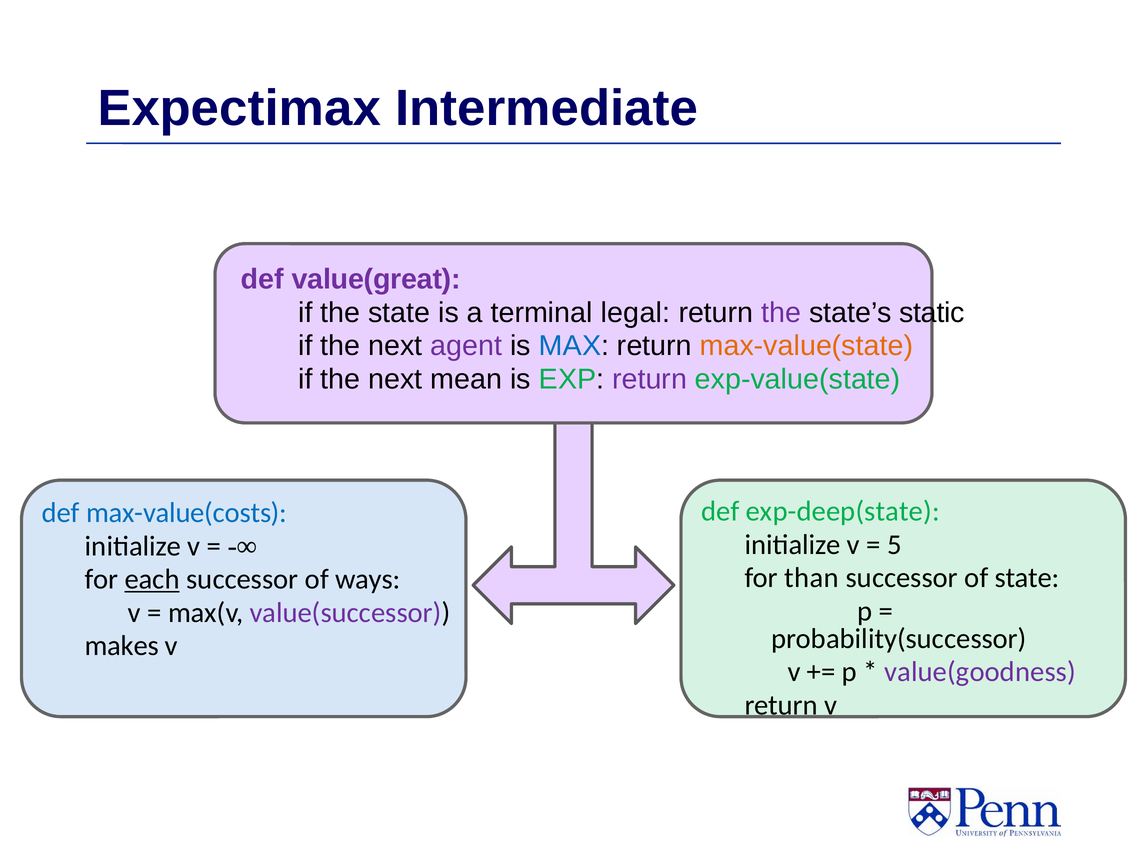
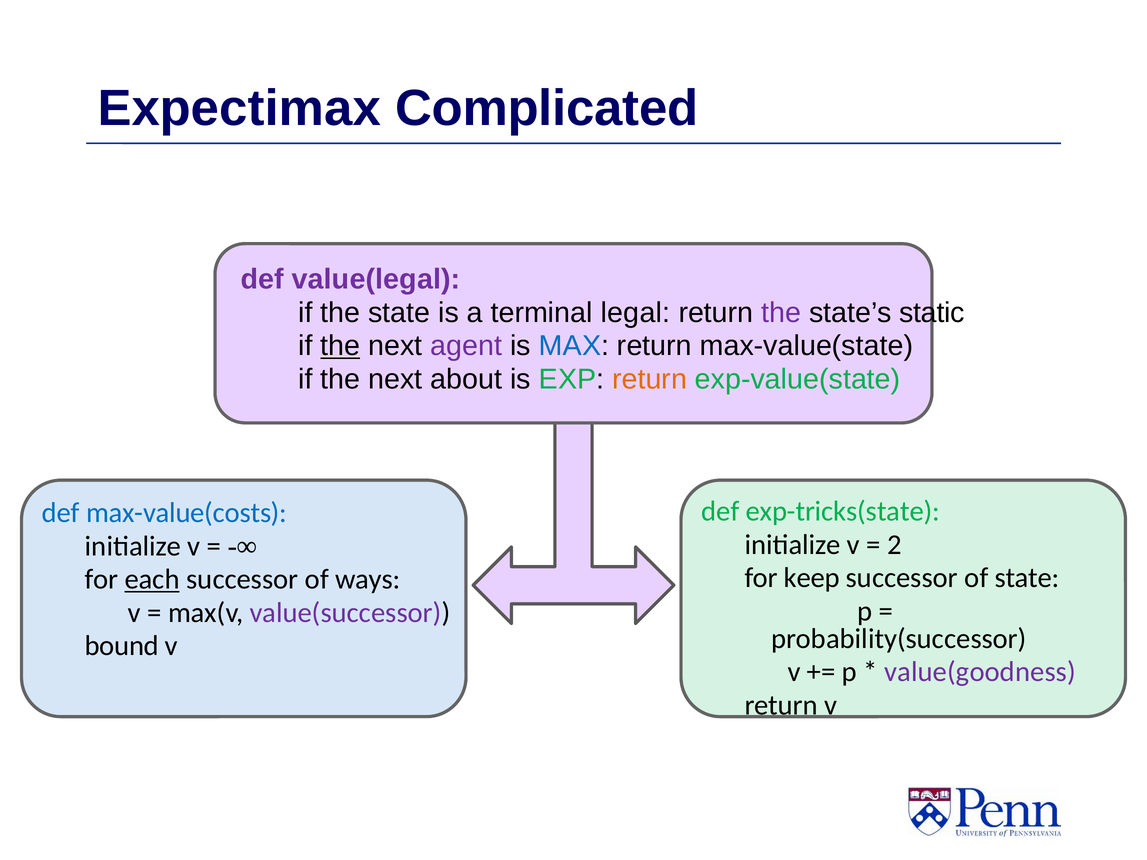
Intermediate: Intermediate -> Complicated (547, 109)
value(great: value(great -> value(legal (376, 279)
the underline: none -> present (340, 346)
max-value(state colour: orange -> black (806, 346)
mean: mean -> about (466, 379)
return colour: purple -> orange (650, 379)
exp-deep(state: exp-deep(state -> exp-tricks(state (843, 512)
5: 5 -> 2 (894, 545)
than: than -> keep (812, 578)
makes: makes -> bound (122, 646)
